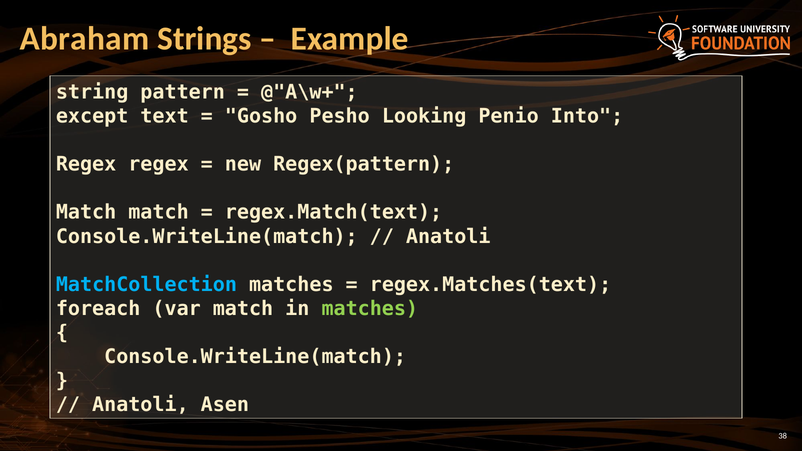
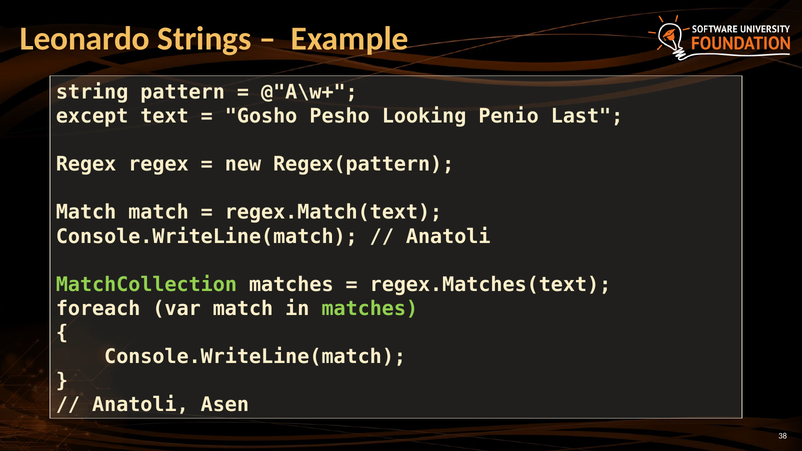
Abraham: Abraham -> Leonardo (85, 39)
Into: Into -> Last (587, 116)
MatchCollection colour: light blue -> light green (146, 285)
